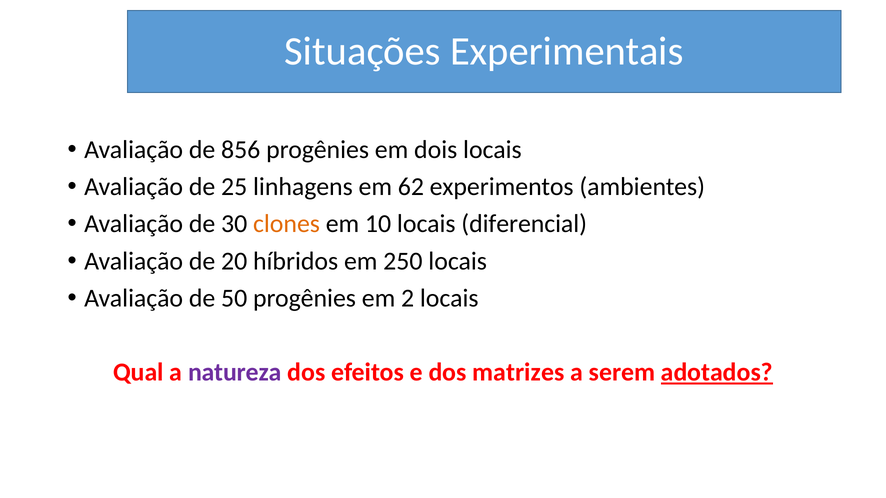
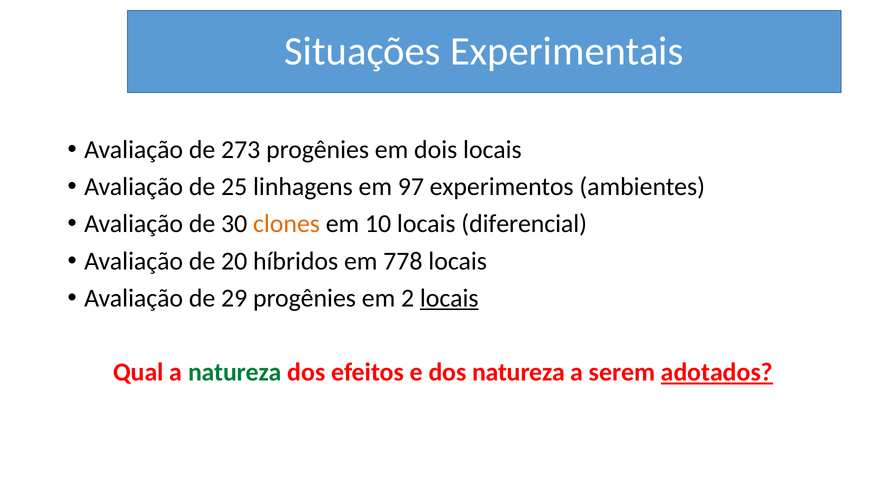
856: 856 -> 273 (241, 150)
62: 62 -> 97 (411, 187)
250: 250 -> 778 (403, 261)
50: 50 -> 29 (234, 298)
locais underline: none -> present (449, 298)
natureza colour: purple -> green (235, 373)
dos matrizes: matrizes -> natureza (519, 373)
